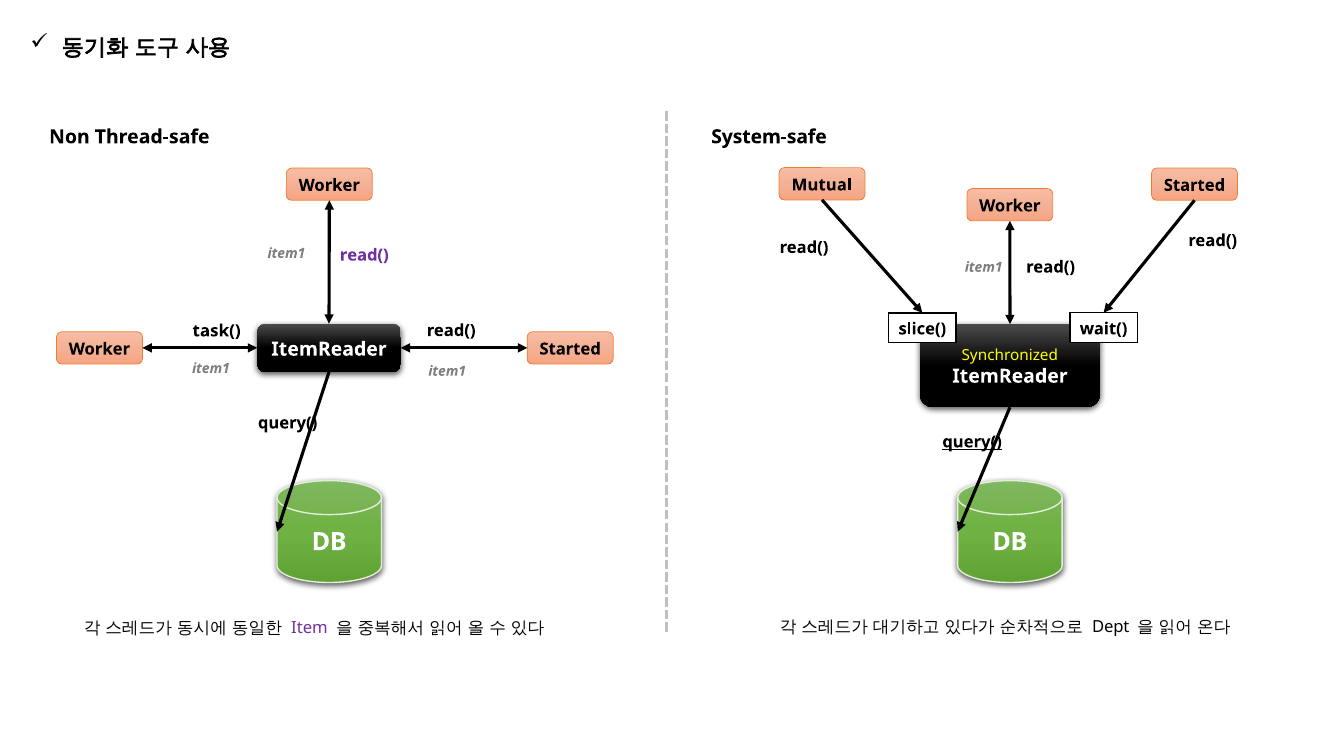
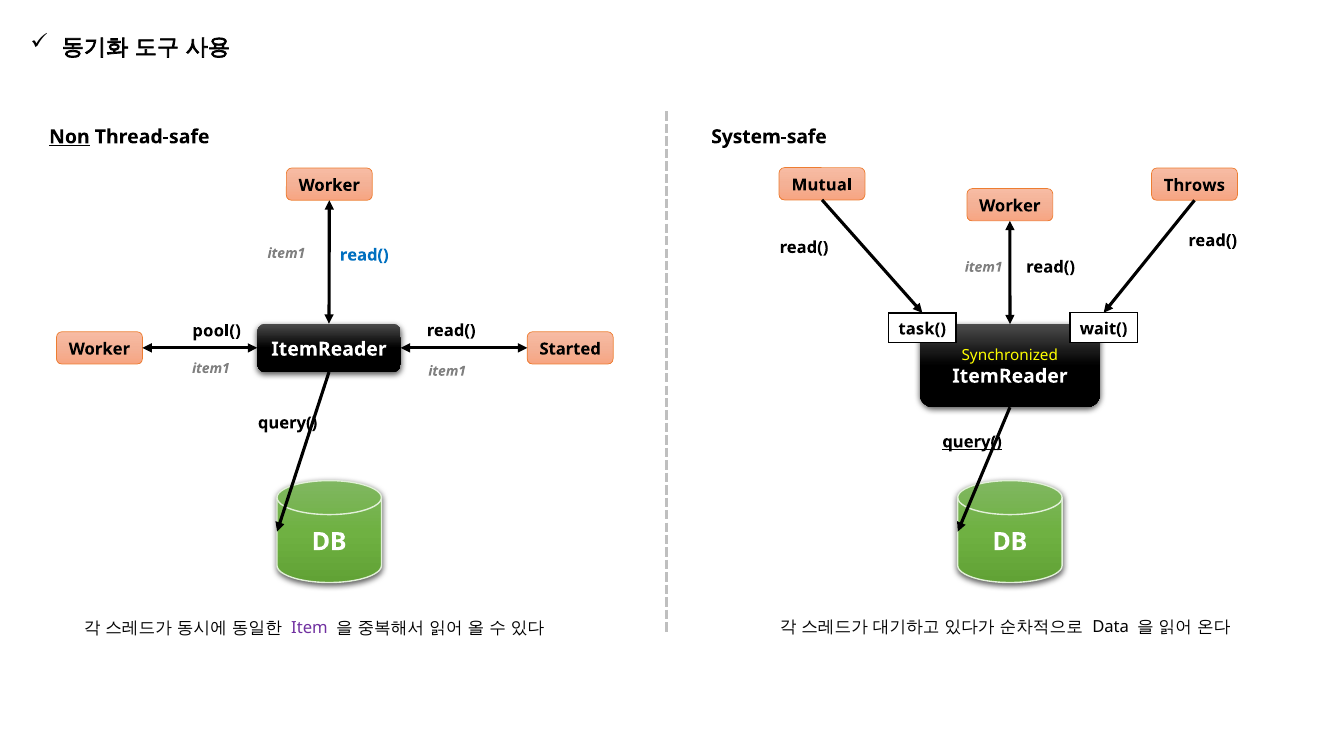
Non underline: none -> present (69, 137)
Started: Started -> Throws (1194, 185)
read( colour: purple -> blue (364, 255)
slice(: slice( -> task( (922, 329)
task(: task( -> pool( (217, 331)
Dept: Dept -> Data (1111, 627)
